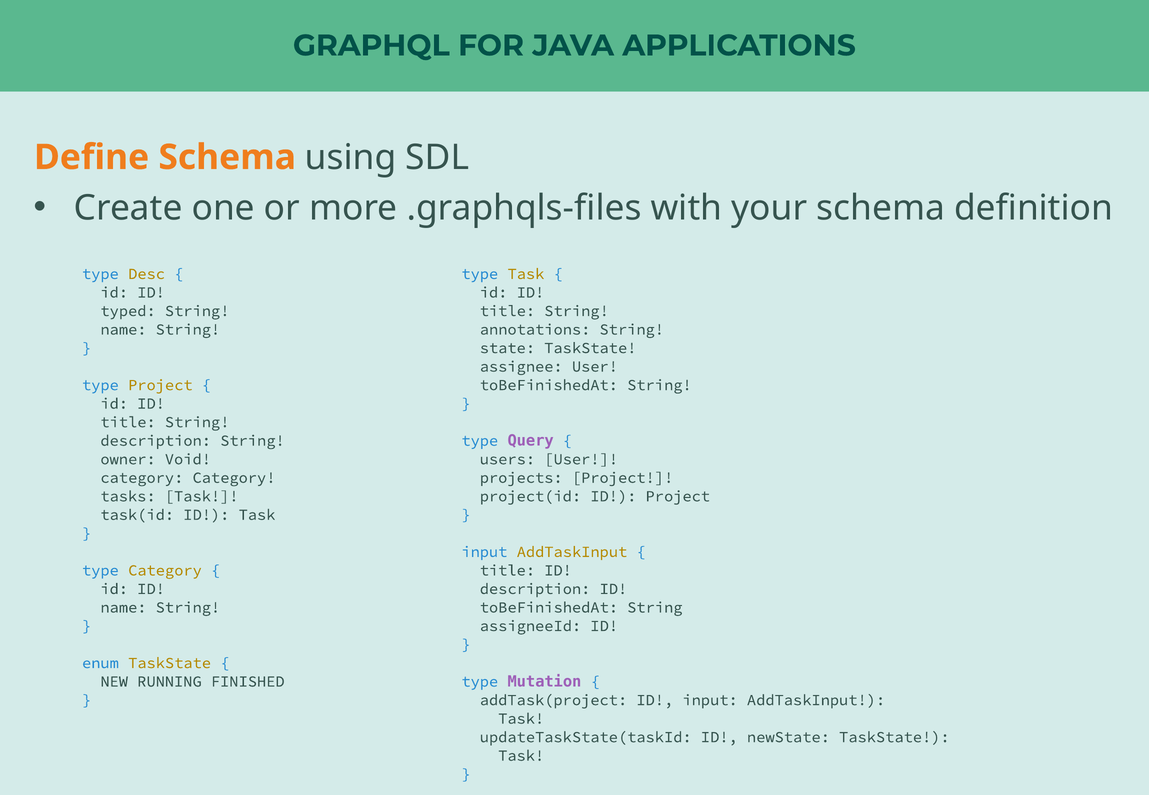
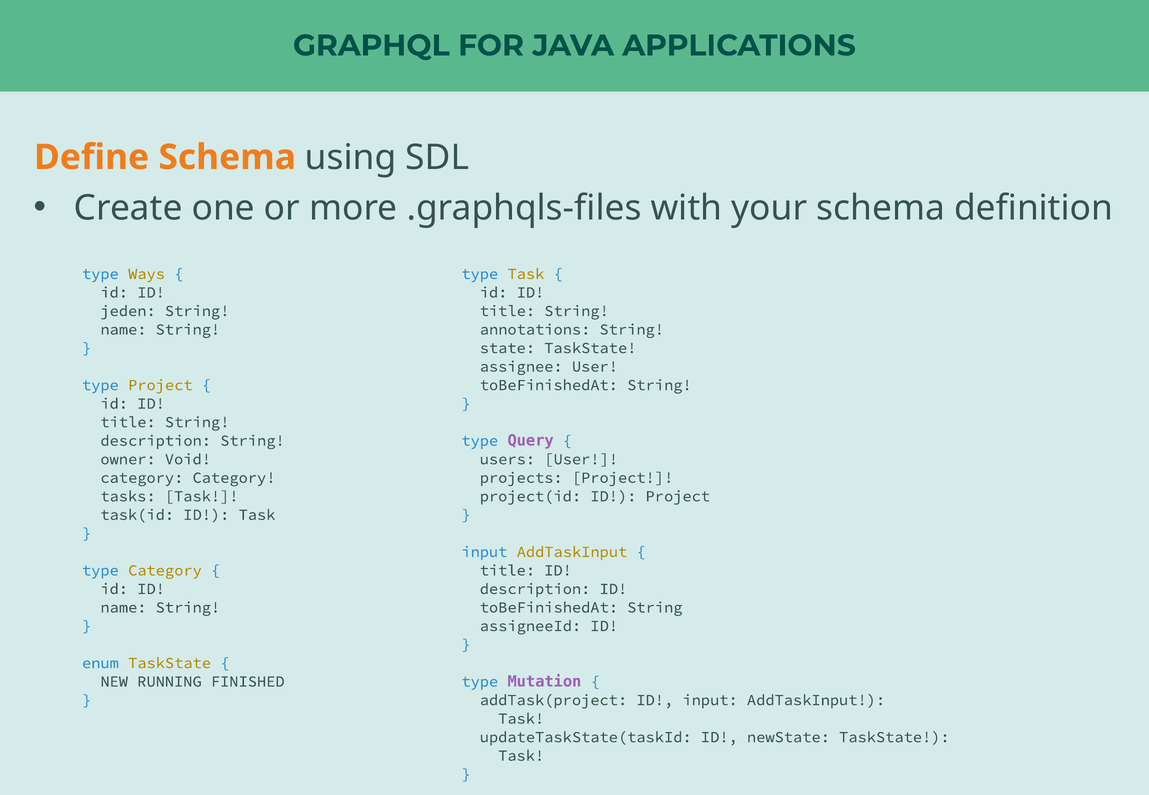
Desc: Desc -> Ways (147, 274)
typed: typed -> jeden (128, 311)
